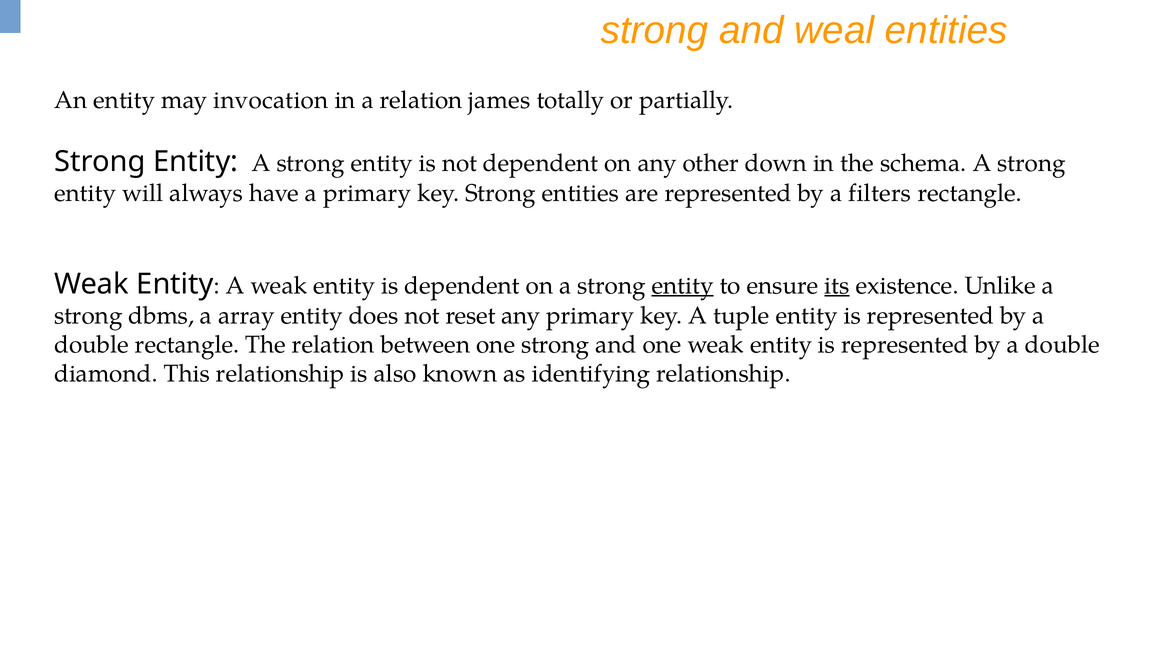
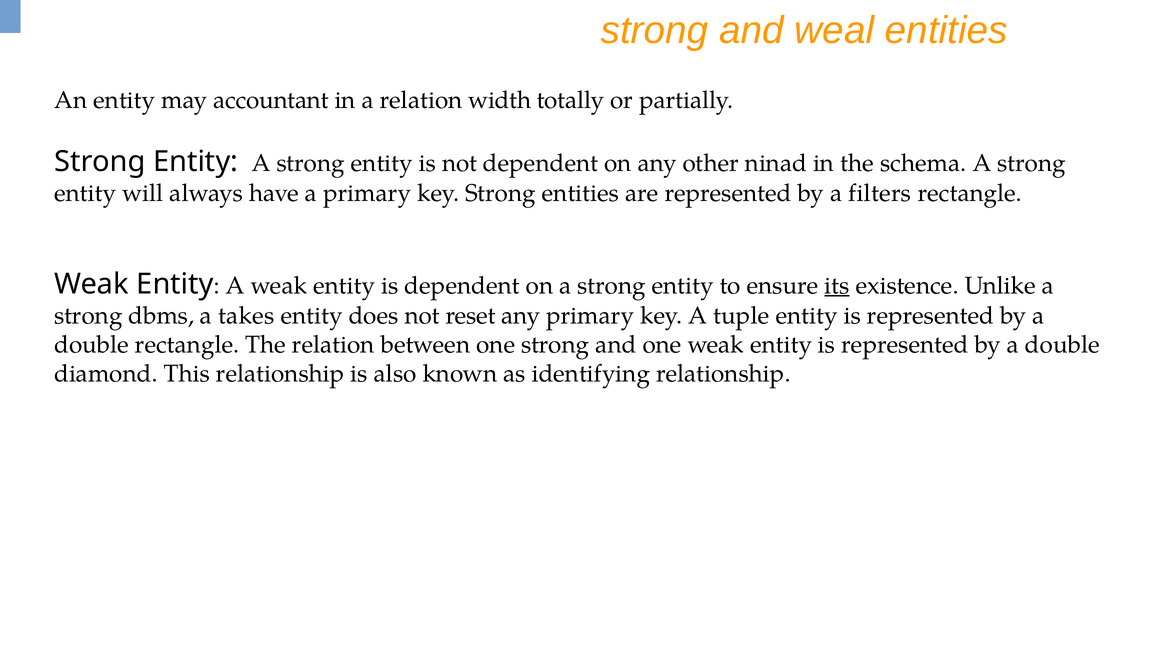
invocation: invocation -> accountant (271, 100)
james: james -> width (500, 100)
down: down -> ninad (776, 163)
entity underline: present -> none (683, 285)
array: array -> takes (246, 315)
